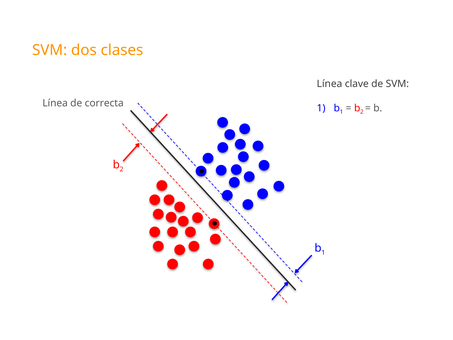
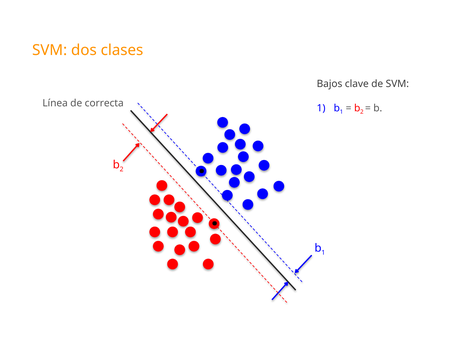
Línea: Línea -> Bajos (330, 84)
